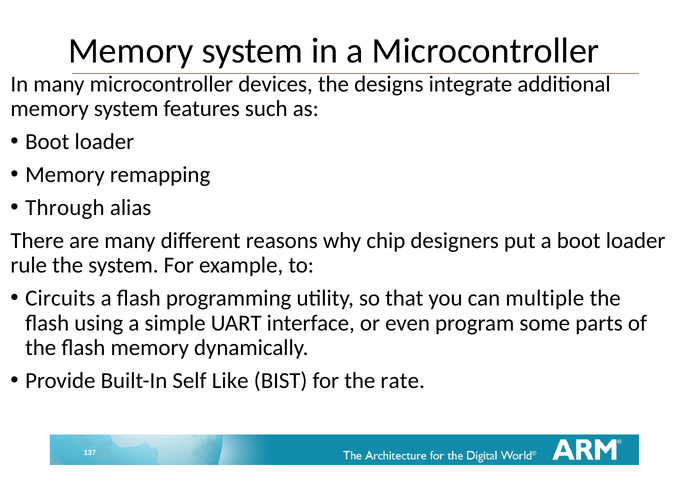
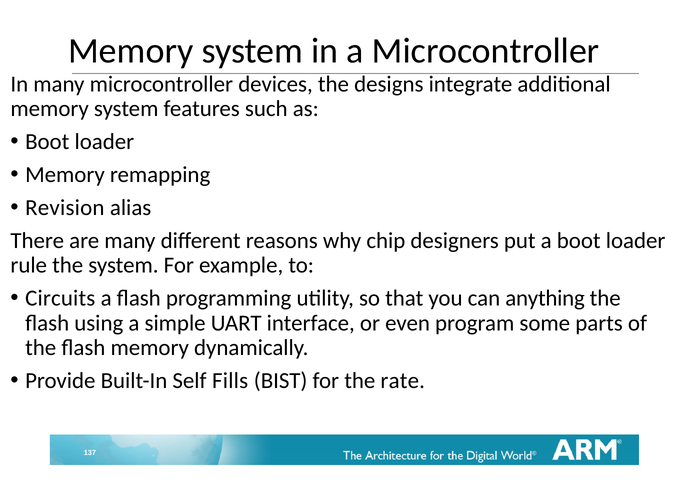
Through: Through -> Revision (65, 208)
multiple: multiple -> anything (545, 298)
Like: Like -> Fills (230, 381)
